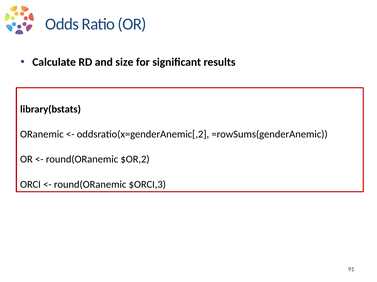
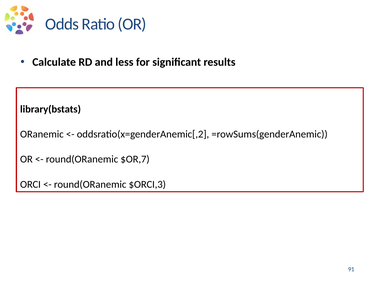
size: size -> less (124, 62)
$OR,2: $OR,2 -> $OR,7 (135, 160)
